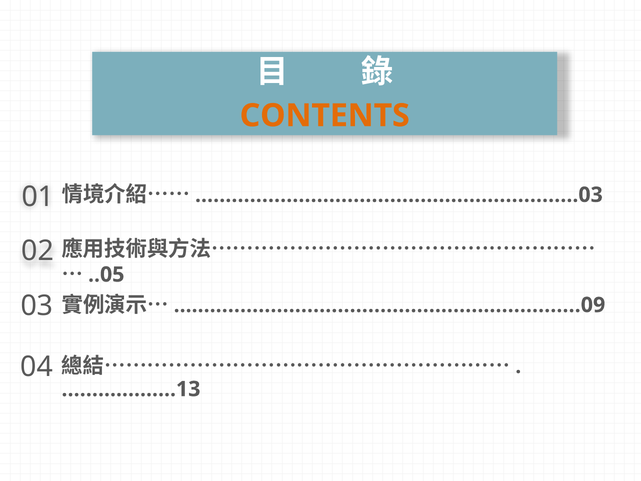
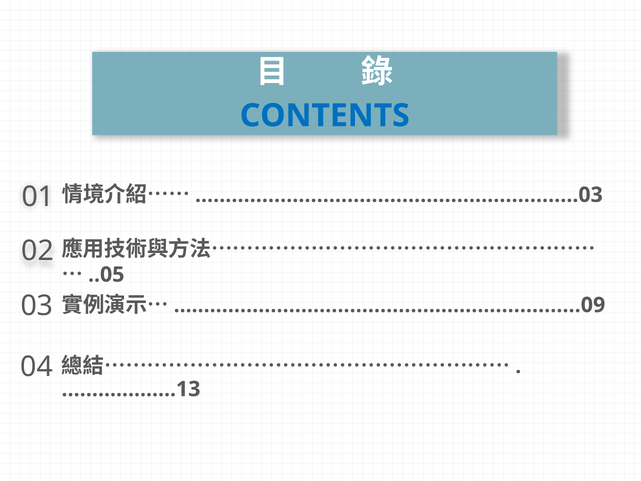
CONTENTS colour: orange -> blue (325, 116)
